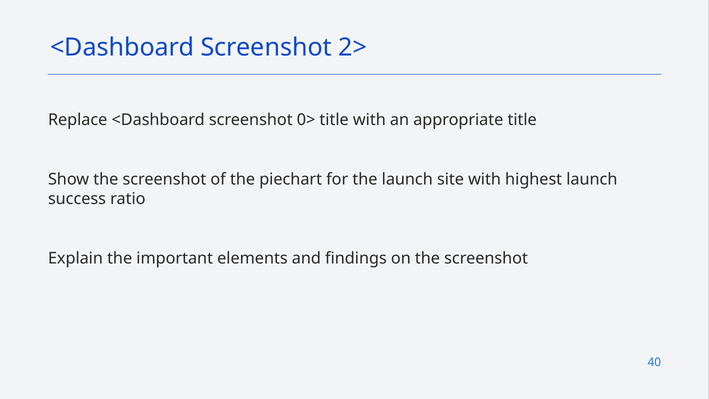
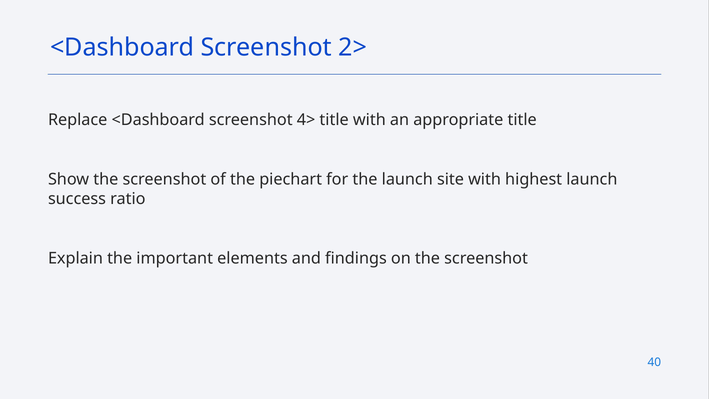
0>: 0> -> 4> (306, 120)
